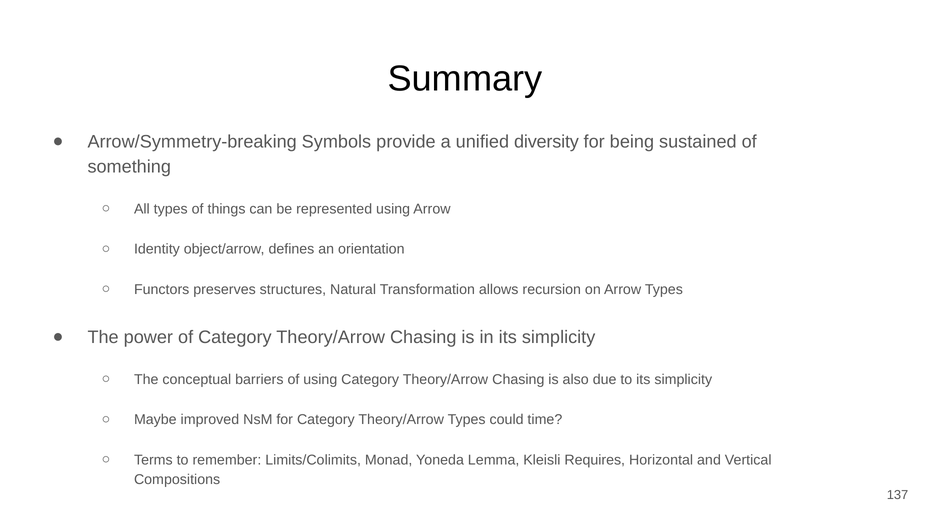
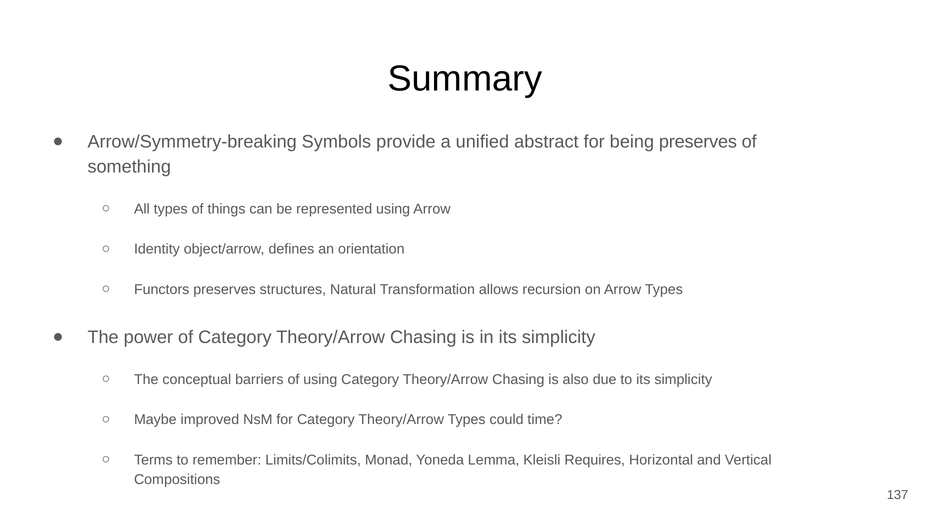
diversity: diversity -> abstract (546, 142)
being sustained: sustained -> preserves (698, 142)
